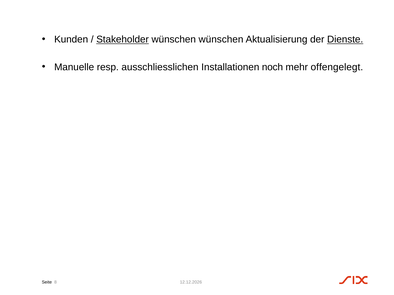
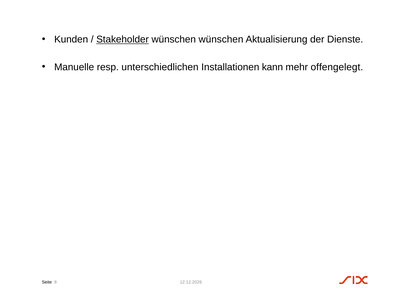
Dienste underline: present -> none (345, 40)
ausschliesslichen: ausschliesslichen -> unterschiedlichen (160, 67)
noch: noch -> kann (272, 67)
